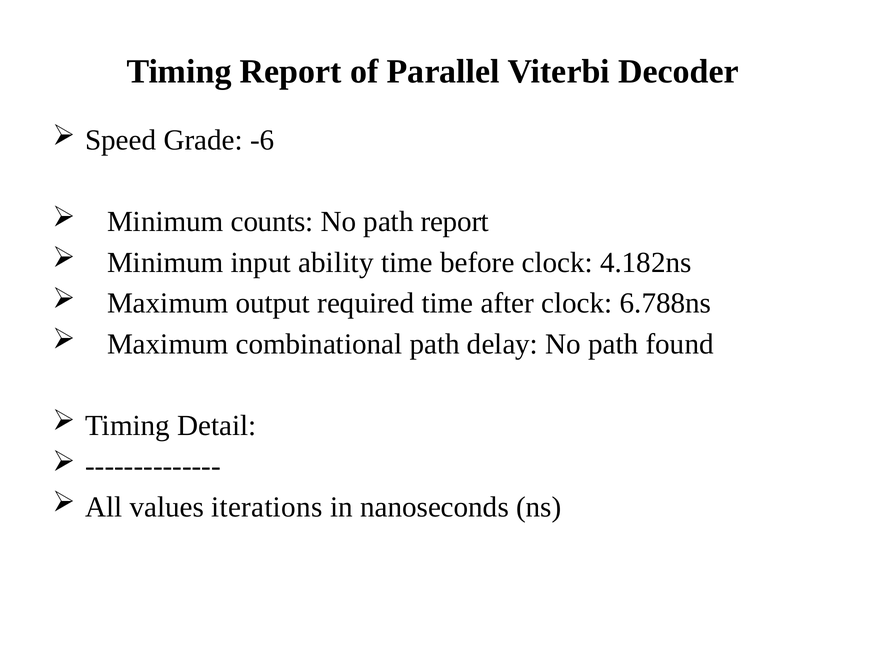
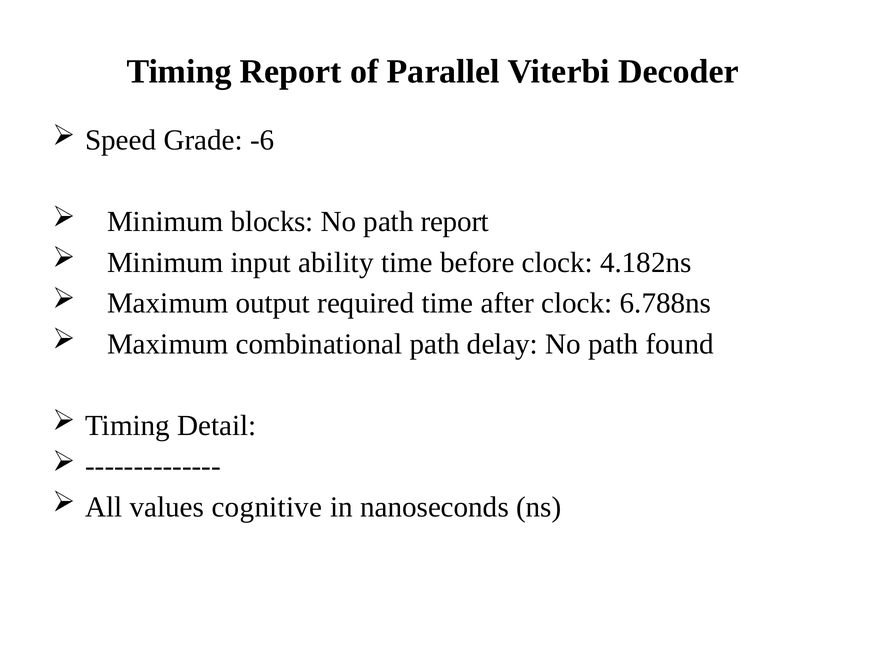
counts: counts -> blocks (272, 222)
iterations: iterations -> cognitive (267, 507)
